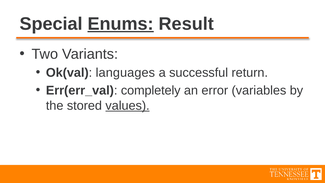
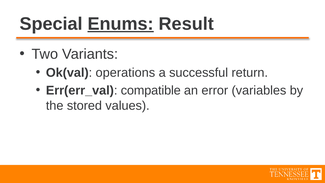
languages: languages -> operations (125, 73)
completely: completely -> compatible (151, 90)
values underline: present -> none (128, 106)
